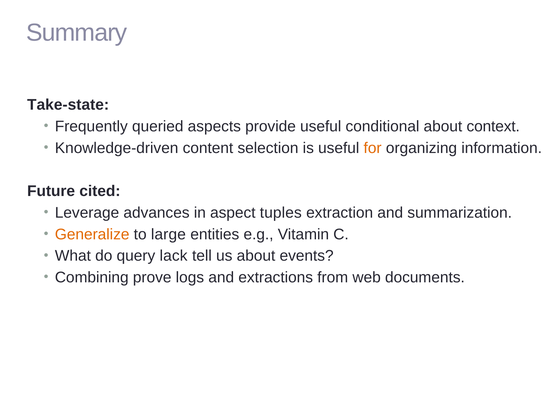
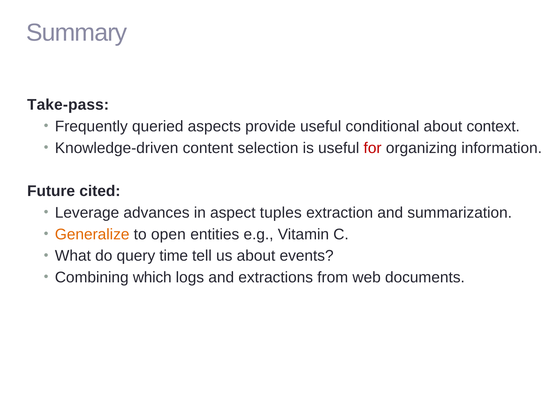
Take-state: Take-state -> Take-pass (68, 105)
for colour: orange -> red (373, 148)
large: large -> open (168, 234)
lack: lack -> time (174, 256)
prove: prove -> which (152, 278)
